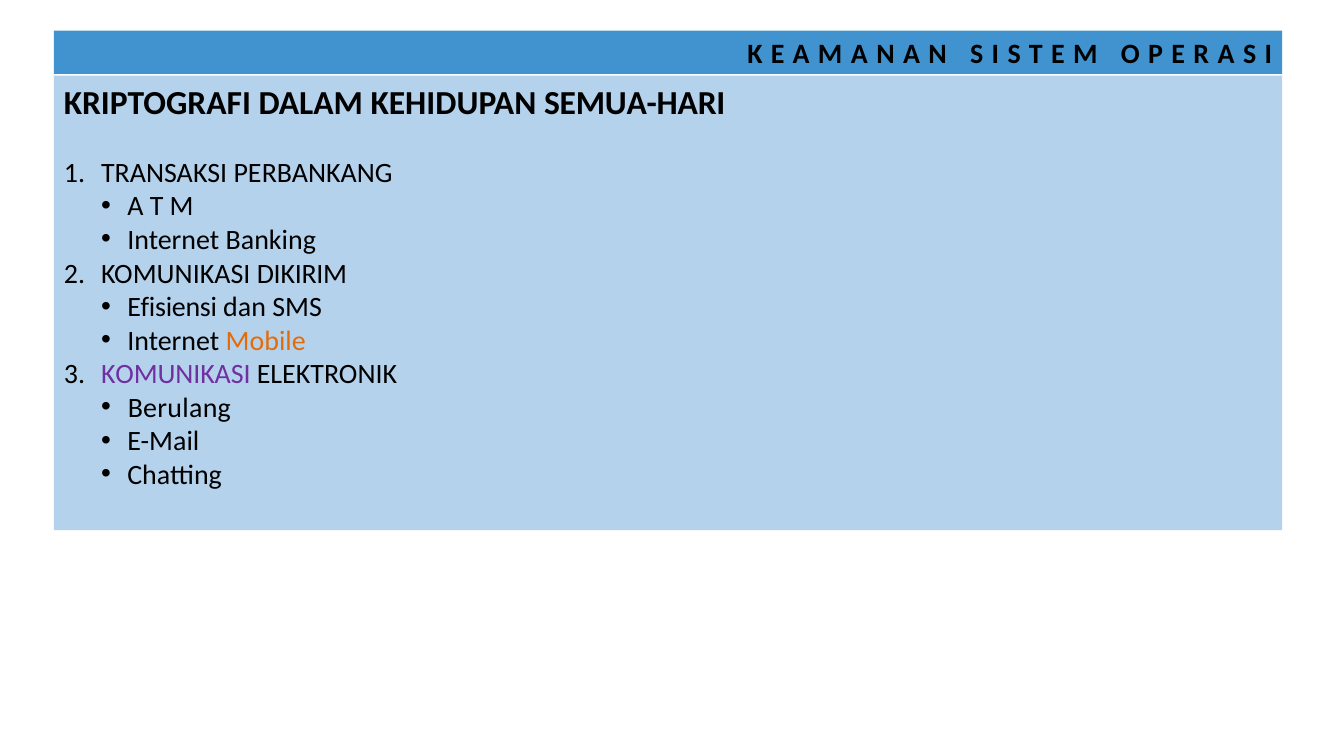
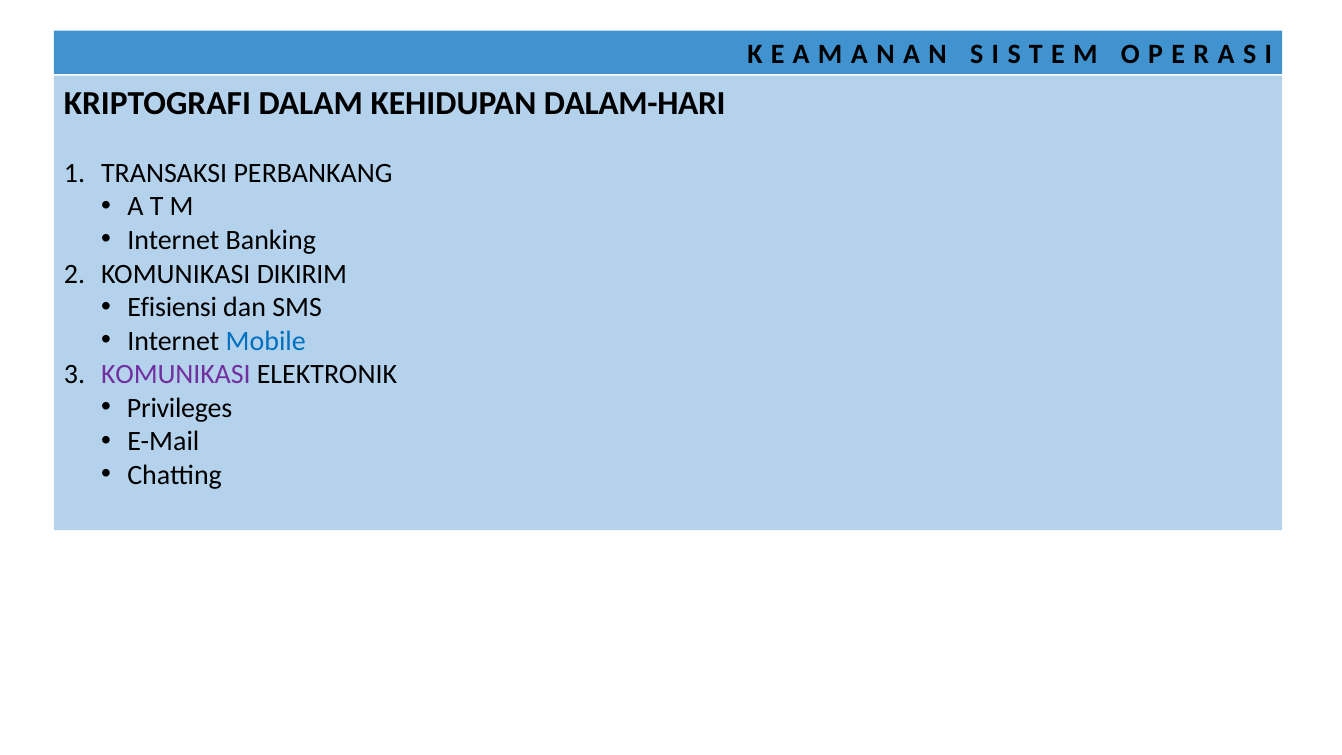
SEMUA-HARI: SEMUA-HARI -> DALAM-HARI (635, 103)
Mobile colour: orange -> blue (266, 341)
Berulang: Berulang -> Privileges (180, 408)
